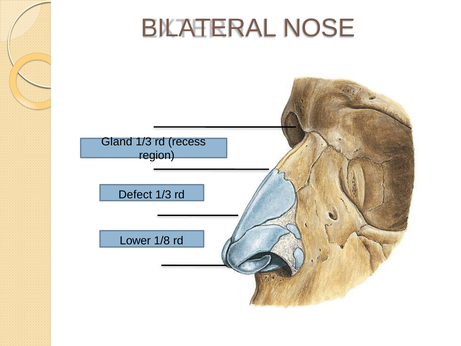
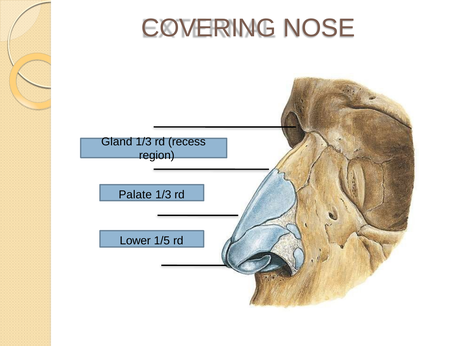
BILATERAL: BILATERAL -> COVERING (209, 28)
Defect: Defect -> Palate (135, 195)
1/8: 1/8 -> 1/5 (162, 241)
